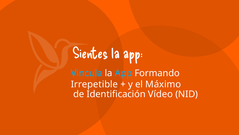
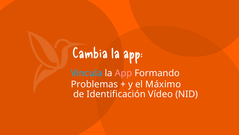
Sientes: Sientes -> Cambia (90, 53)
App colour: light blue -> pink (123, 73)
Irrepetible: Irrepetible -> Problemas (94, 84)
